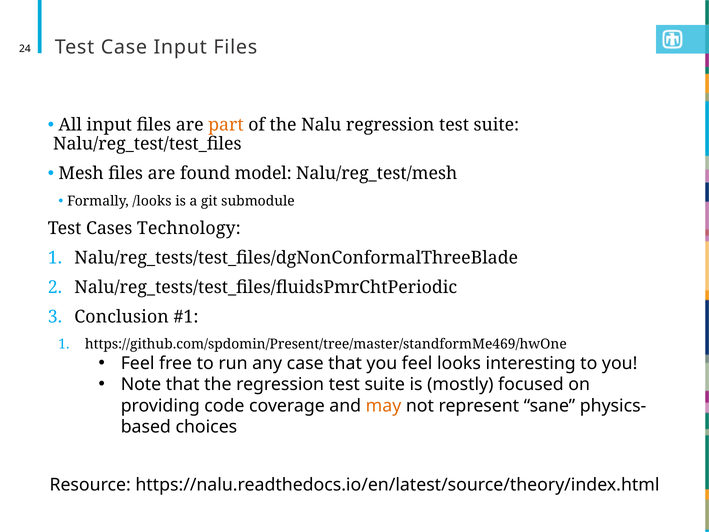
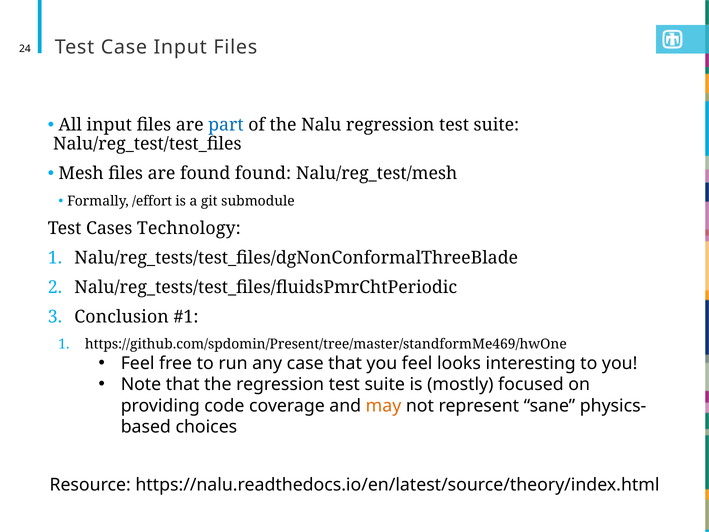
part colour: orange -> blue (226, 125)
found model: model -> found (263, 173)
/looks: /looks -> /effort (152, 201)
